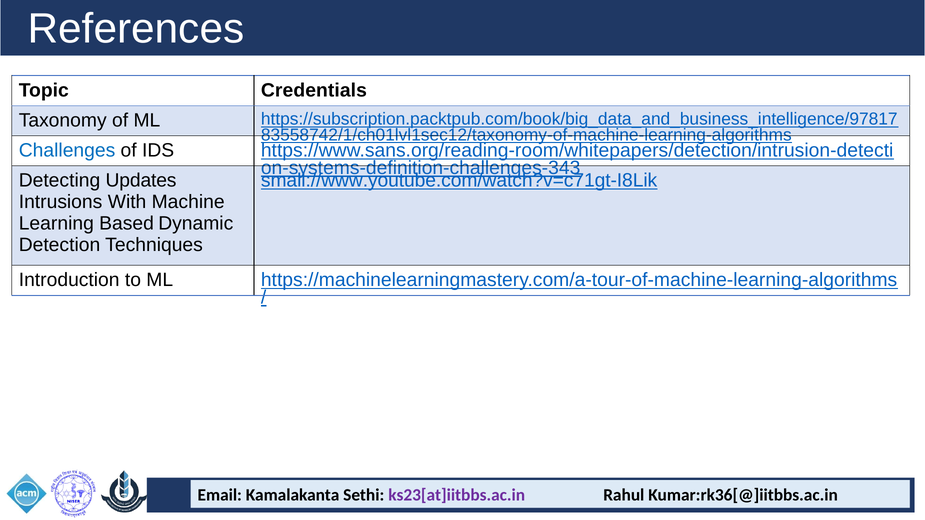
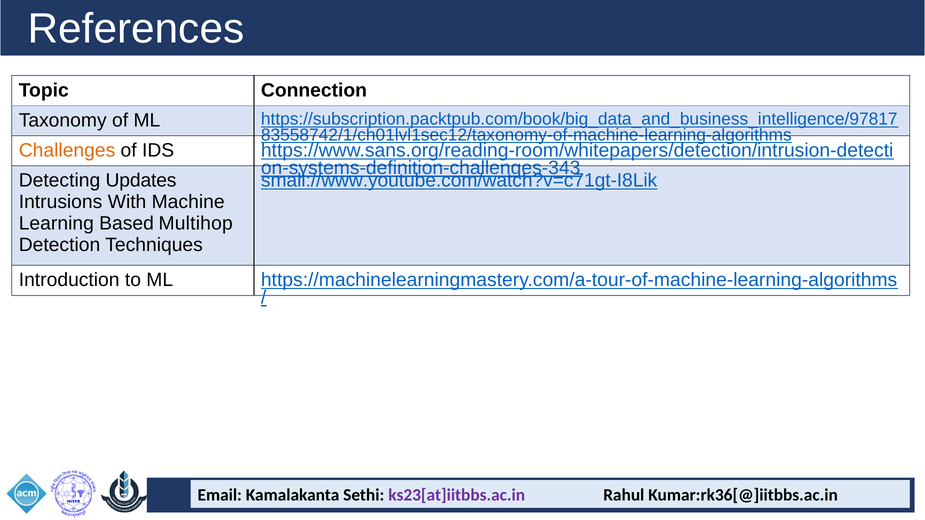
Credentials: Credentials -> Connection (314, 90)
Challenges colour: blue -> orange (67, 150)
Dynamic: Dynamic -> Multihop (196, 224)
